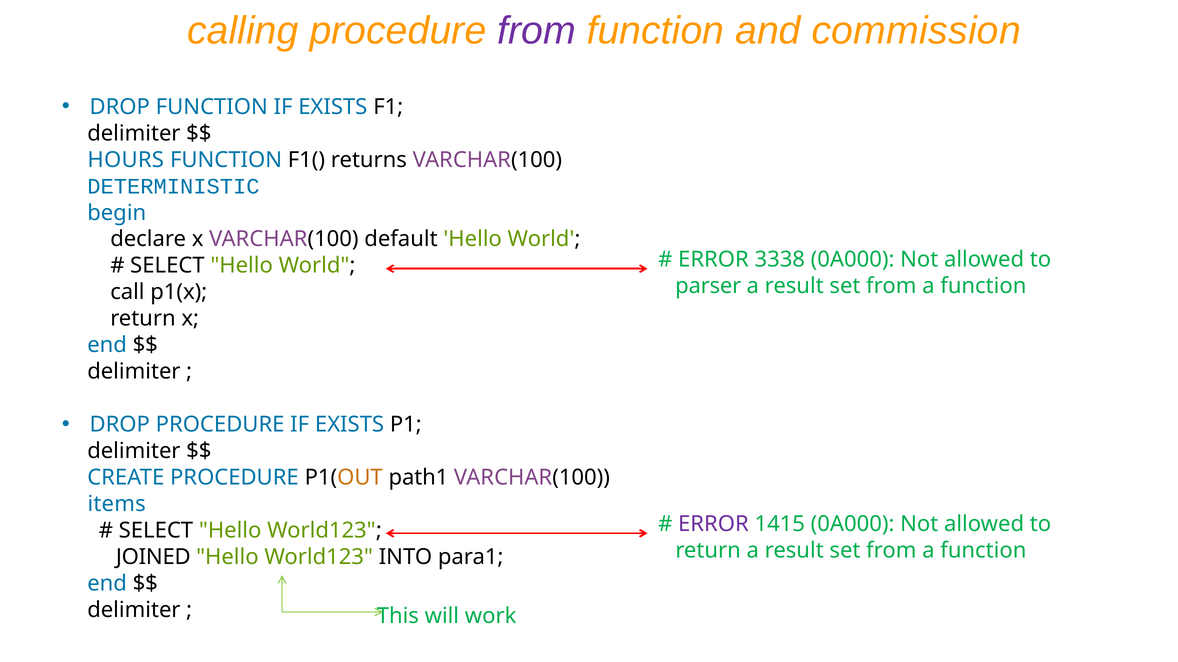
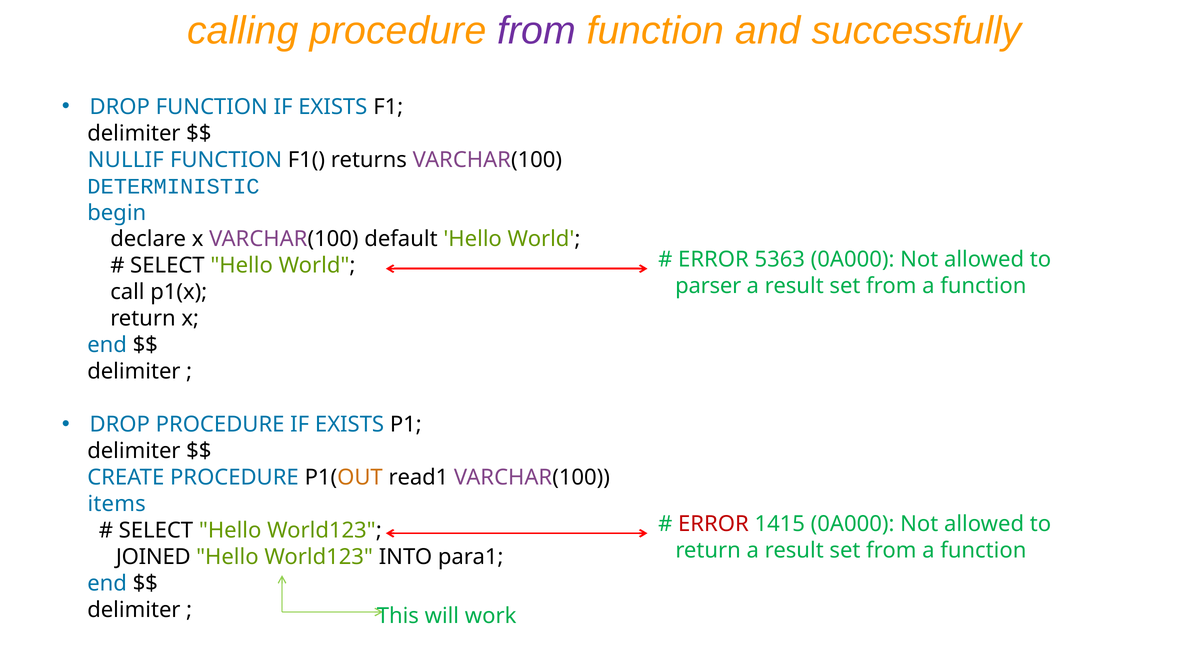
commission: commission -> successfully (916, 31)
HOURS: HOURS -> NULLIF (126, 160)
3338: 3338 -> 5363 (780, 259)
path1: path1 -> read1 (418, 478)
ERROR colour: purple -> red (713, 524)
